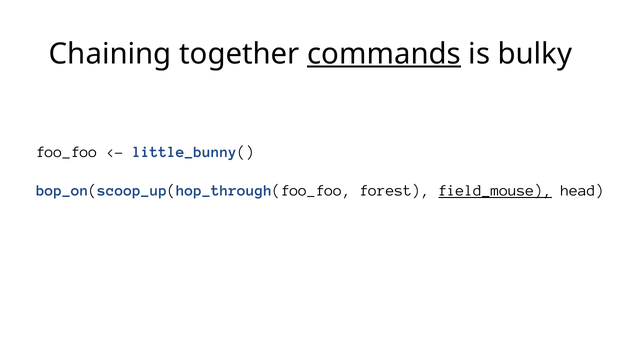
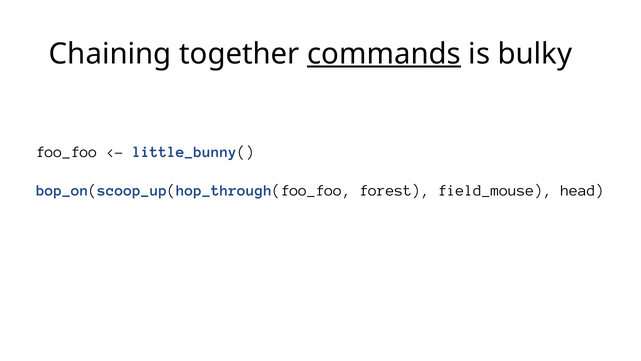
field_mouse underline: present -> none (495, 190)
